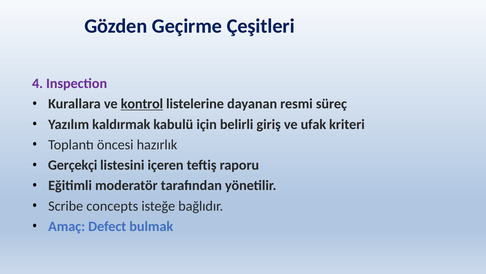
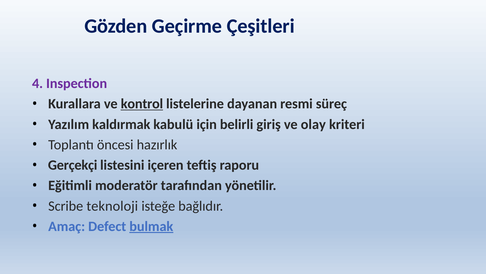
ufak: ufak -> olay (313, 124)
concepts: concepts -> teknoloji (112, 206)
bulmak underline: none -> present (151, 226)
